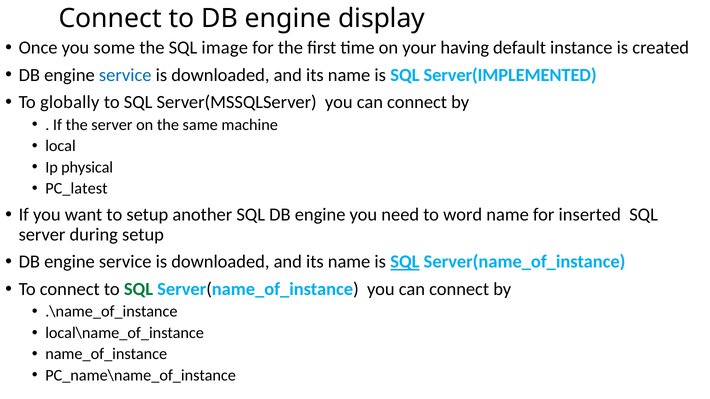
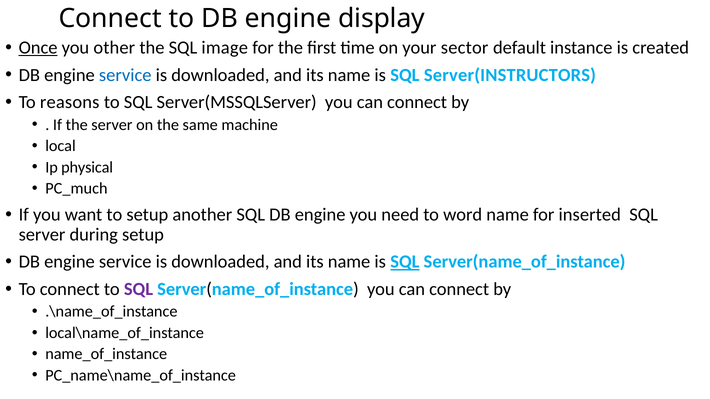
Once underline: none -> present (38, 48)
some: some -> other (114, 48)
having: having -> sector (465, 48)
Server(IMPLEMENTED: Server(IMPLEMENTED -> Server(INSTRUCTORS (510, 75)
globally: globally -> reasons (70, 102)
PC_latest: PC_latest -> PC_much (76, 189)
SQL colour: green -> purple (139, 289)
